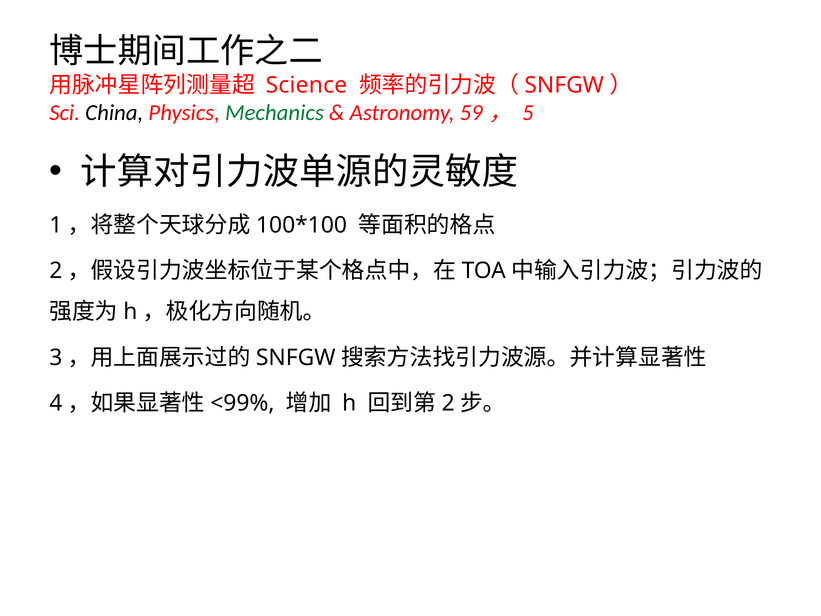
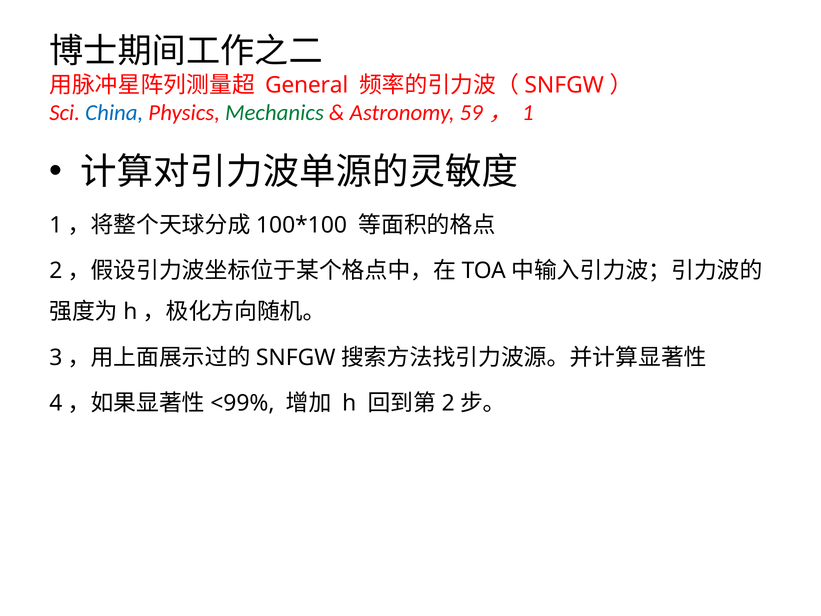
Science: Science -> General (307, 85)
China colour: black -> blue (114, 112)
59， 5: 5 -> 1 (528, 112)
